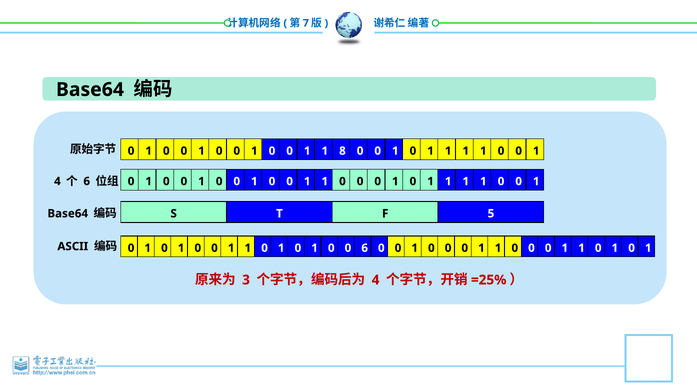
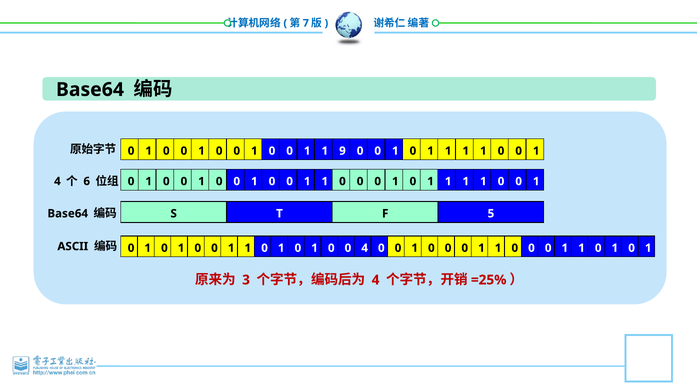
8: 8 -> 9 (342, 151)
0 6: 6 -> 4 (365, 248)
